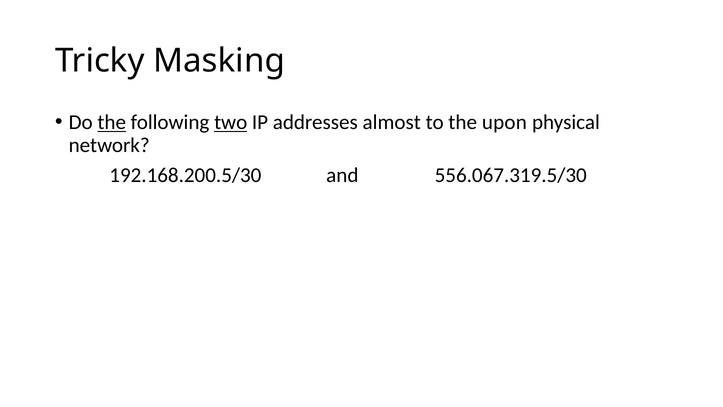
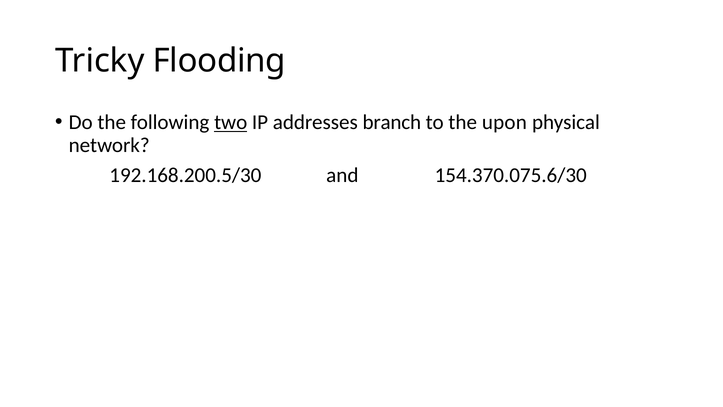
Masking: Masking -> Flooding (219, 61)
the underline: present -> none (112, 122)
almost: almost -> branch (392, 122)
556.067.319.5/30: 556.067.319.5/30 -> 154.370.075.6/30 (511, 175)
